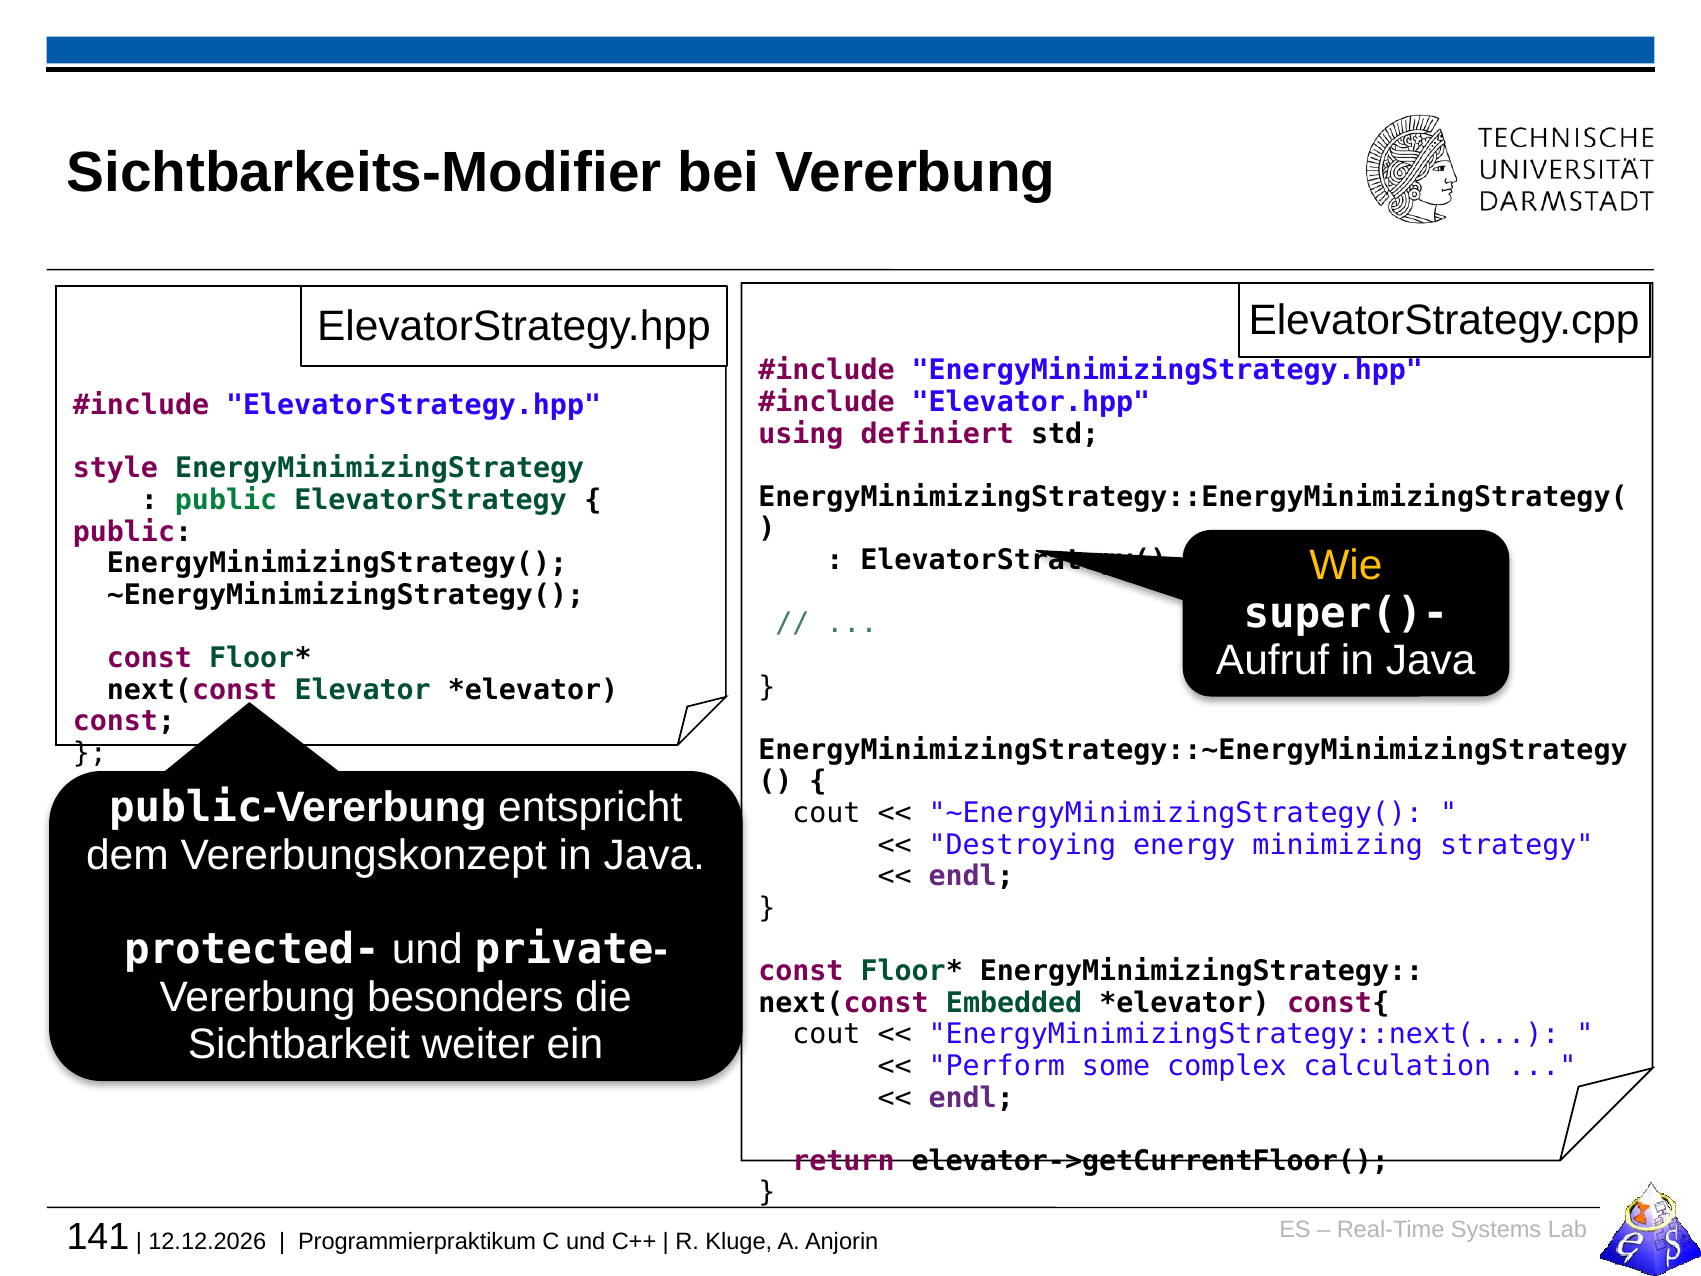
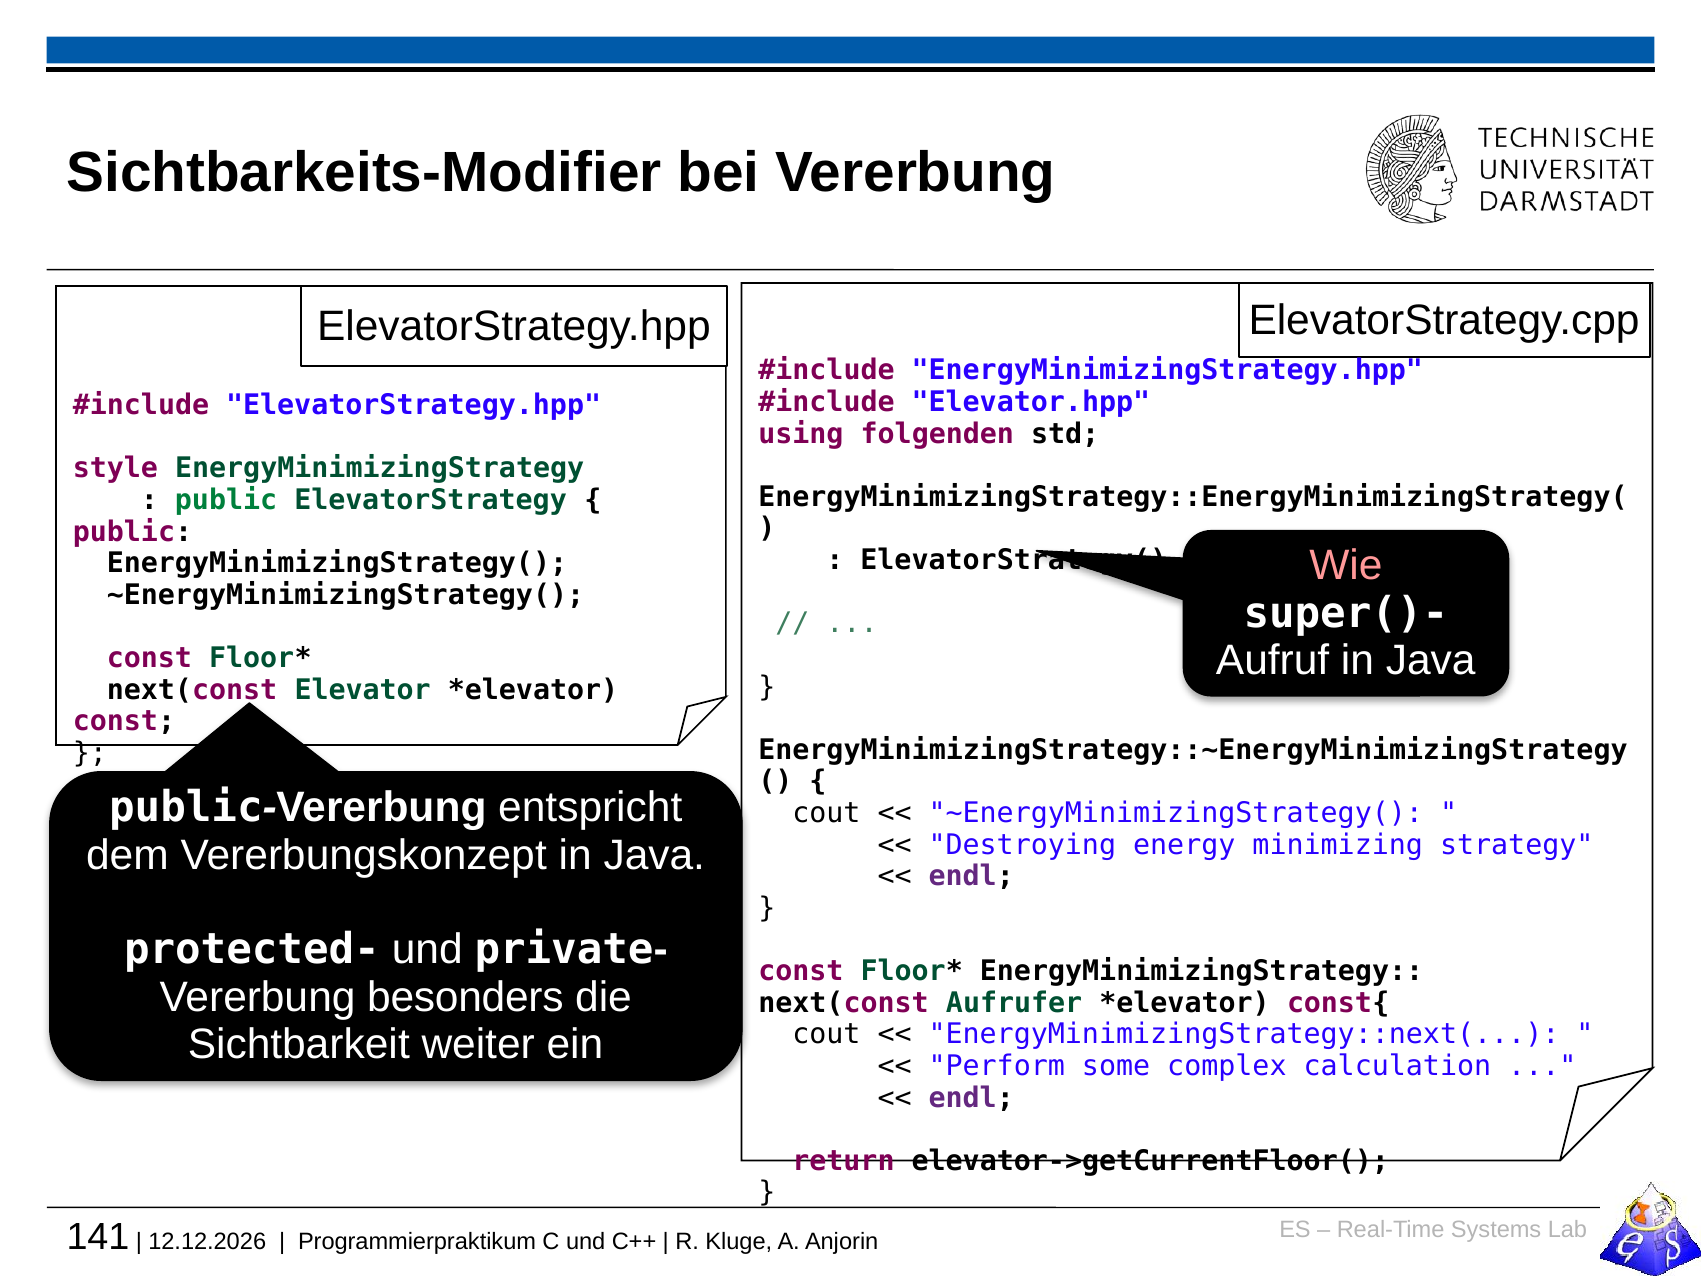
definiert: definiert -> folgenden (937, 434)
Wie colour: yellow -> pink (1346, 566)
Embedded: Embedded -> Aufrufer (1014, 1003)
